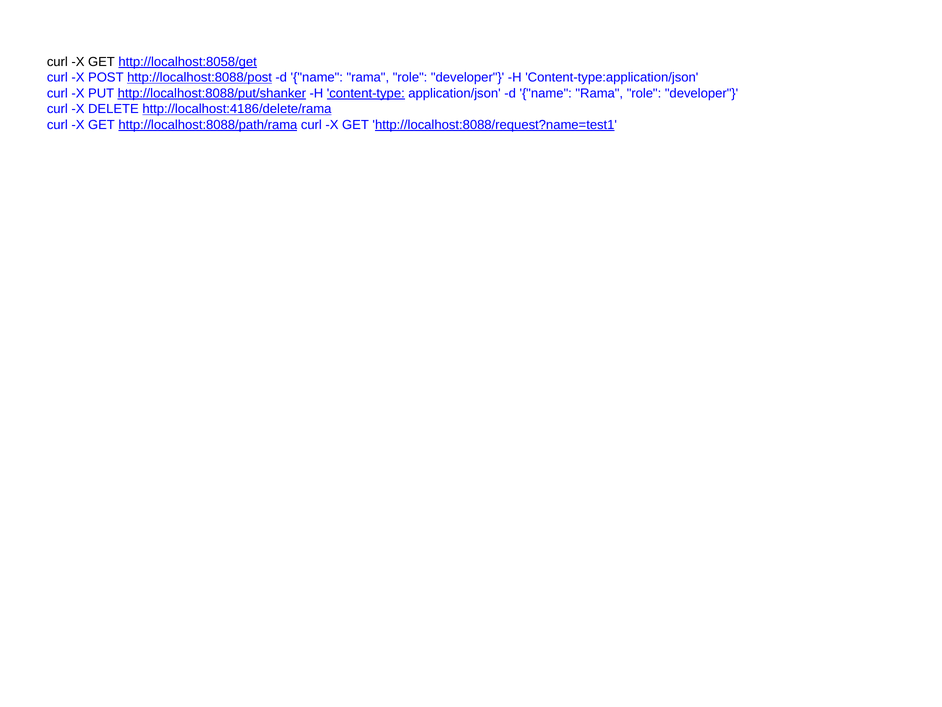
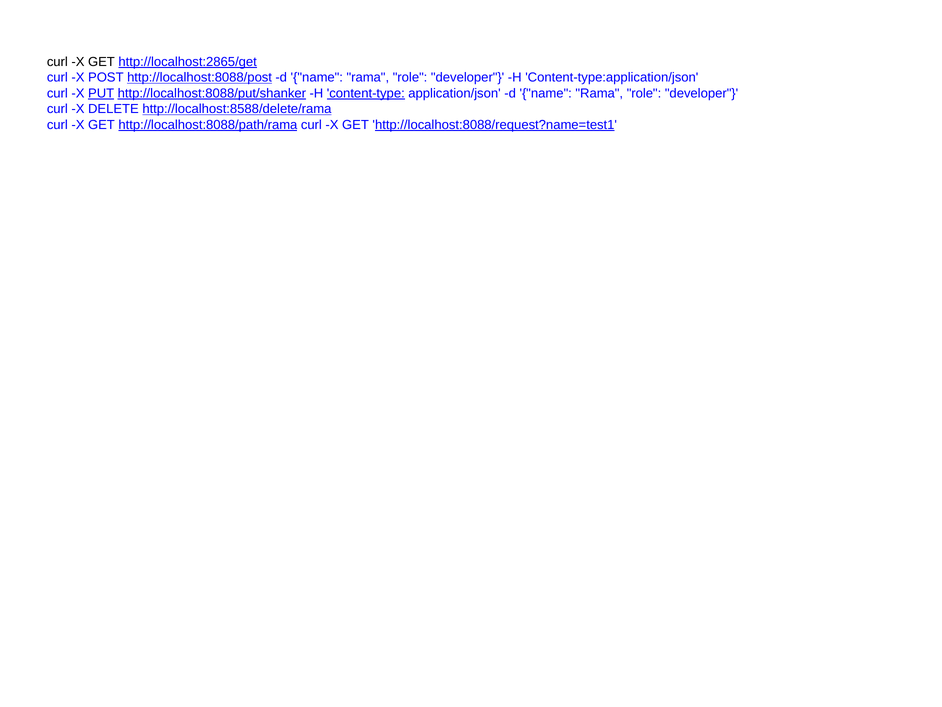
http://localhost:8058/get: http://localhost:8058/get -> http://localhost:2865/get (188, 62)
PUT underline: none -> present (101, 93)
http://localhost:4186/delete/rama: http://localhost:4186/delete/rama -> http://localhost:8588/delete/rama (237, 109)
